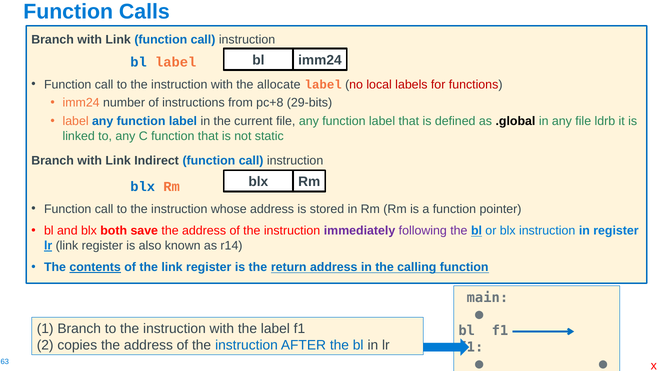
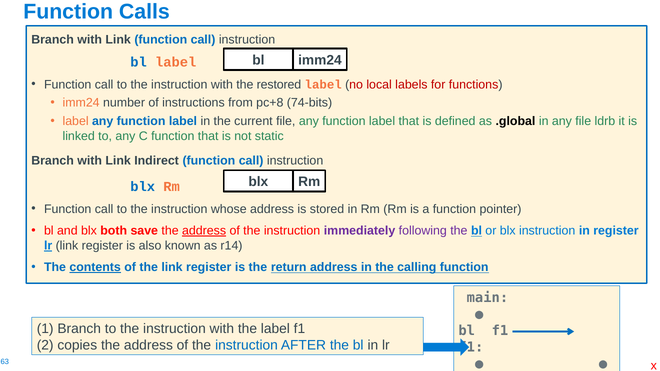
allocate: allocate -> restored (279, 85)
29-bits: 29-bits -> 74-bits (309, 103)
address underline: none -> present (204, 231)
